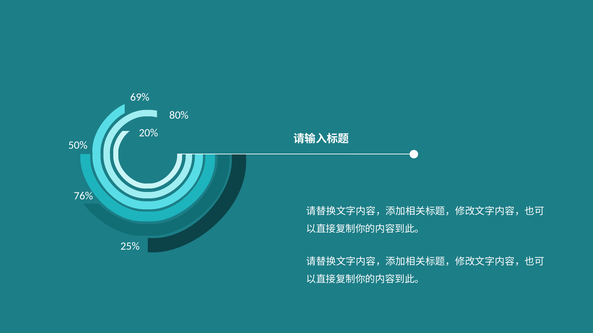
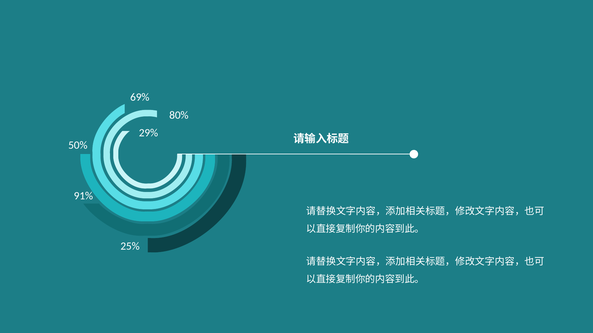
20%: 20% -> 29% (148, 133)
76%: 76% -> 91% (83, 196)
